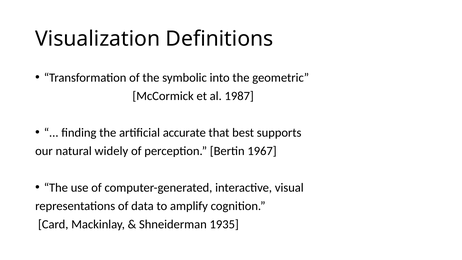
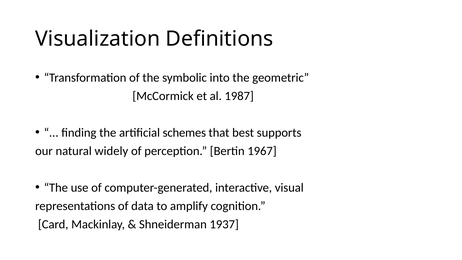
accurate: accurate -> schemes (184, 133)
1935: 1935 -> 1937 (224, 224)
